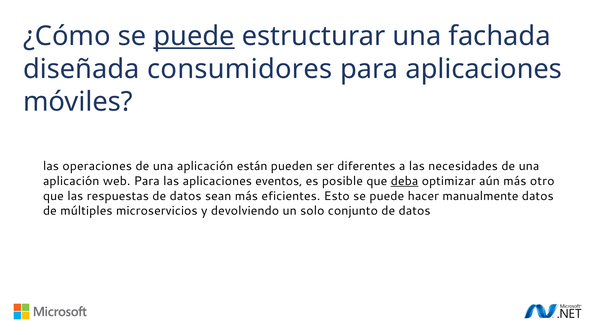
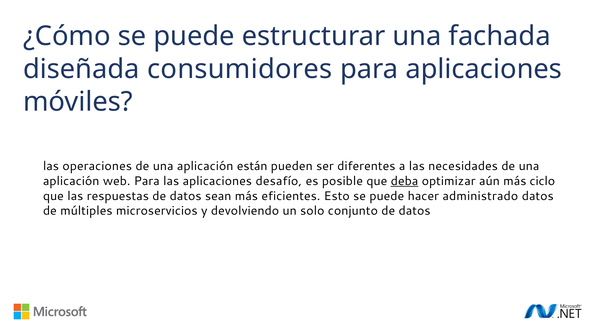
puede underline: present -> none (194, 36)
eventos: eventos -> desafío (279, 181)
otro: otro -> ciclo (542, 181)
manualmente: manualmente -> administrado (480, 196)
